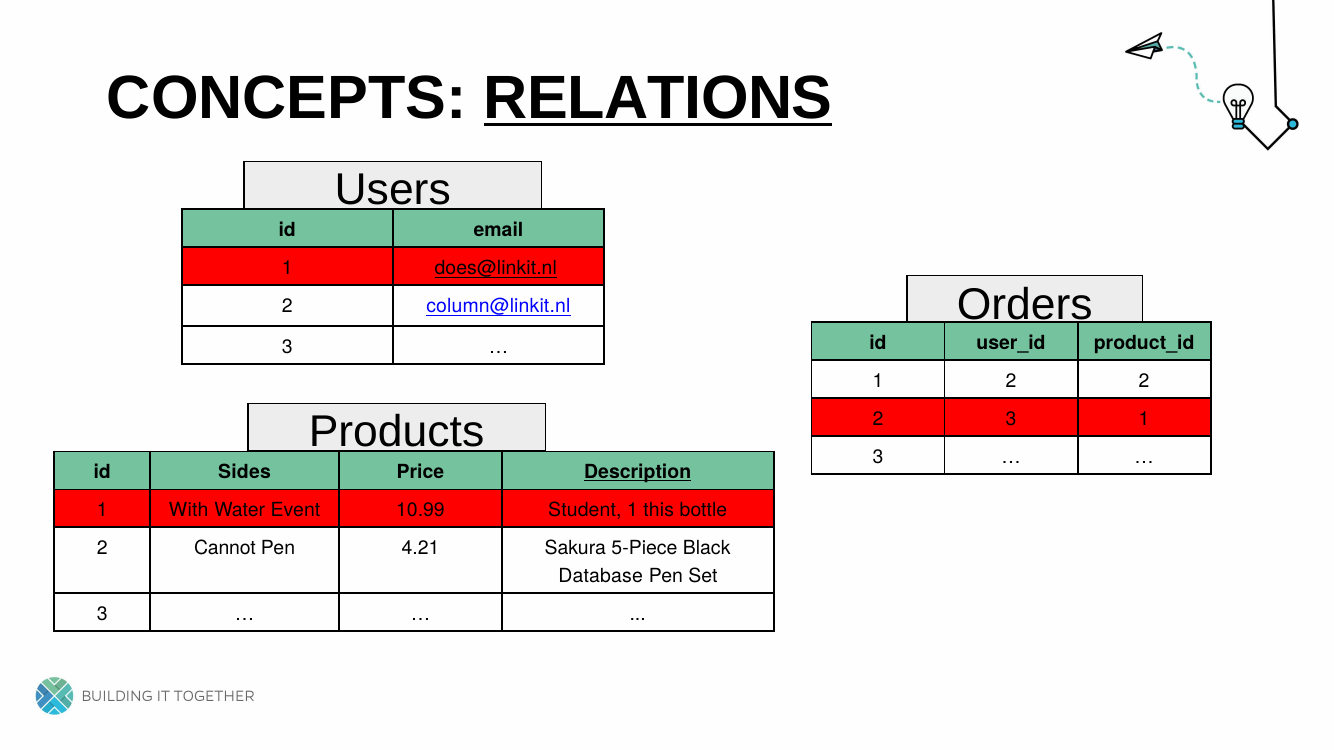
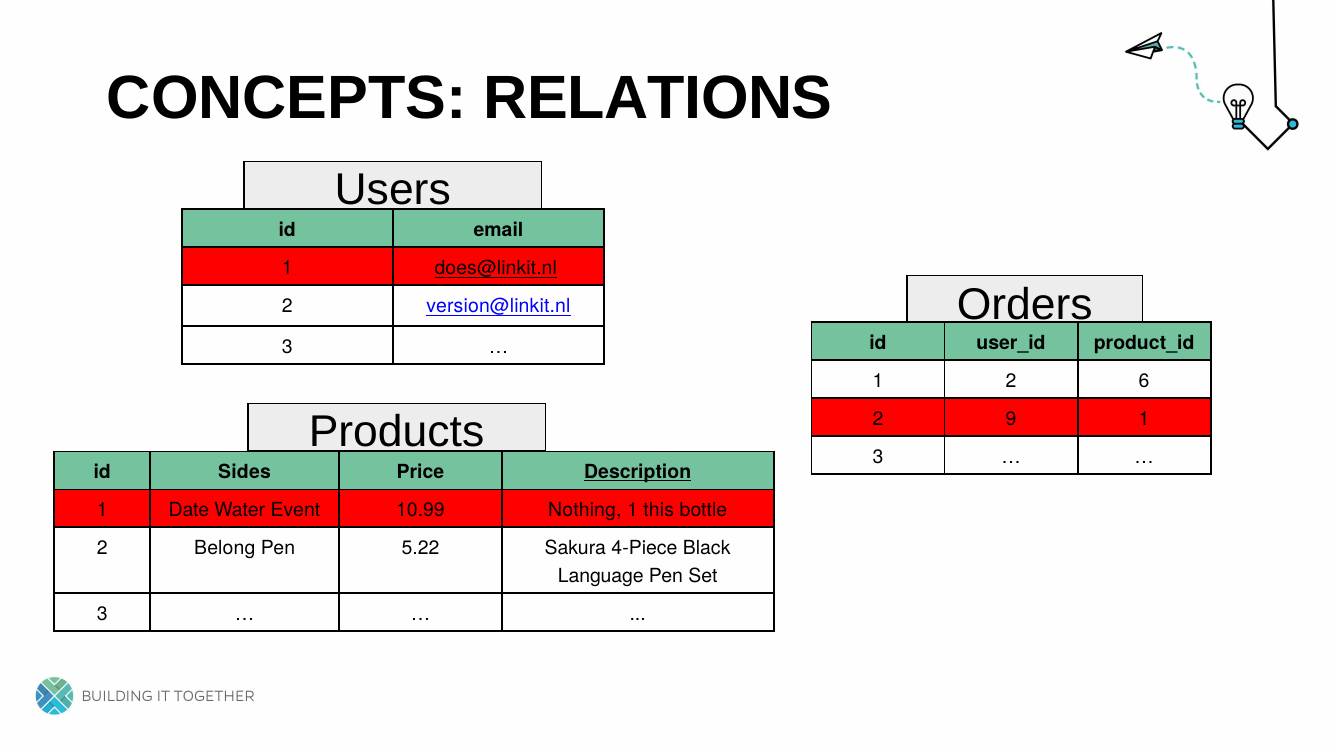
RELATIONS underline: present -> none (658, 98)
column@linkit.nl: column@linkit.nl -> version@linkit.nl (498, 306)
1 2 2: 2 -> 6 (1144, 381)
2 3: 3 -> 9 (1011, 419)
With: With -> Date (189, 511)
Student: Student -> Nothing (585, 511)
Cannot: Cannot -> Belong (225, 549)
4.21: 4.21 -> 5.22 (420, 549)
5-Piece: 5-Piece -> 4-Piece (644, 549)
Database: Database -> Language (601, 576)
